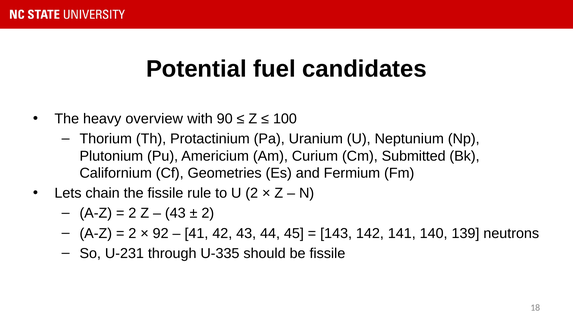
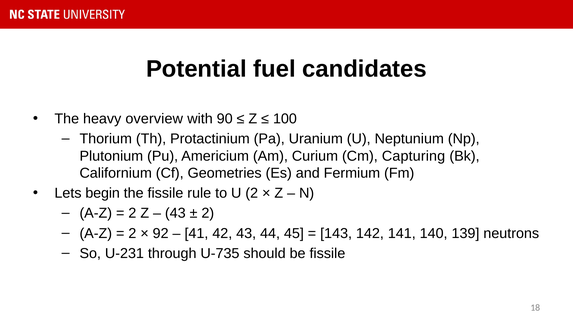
Submitted: Submitted -> Capturing (414, 156)
chain: chain -> begin (103, 193)
U-335: U-335 -> U-735 (220, 254)
